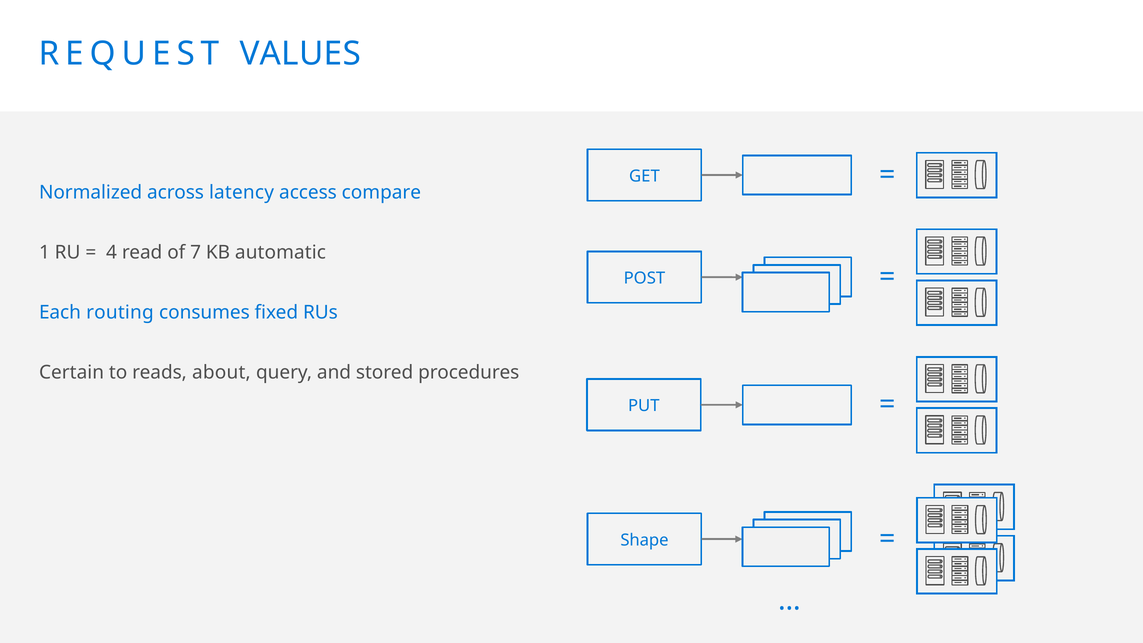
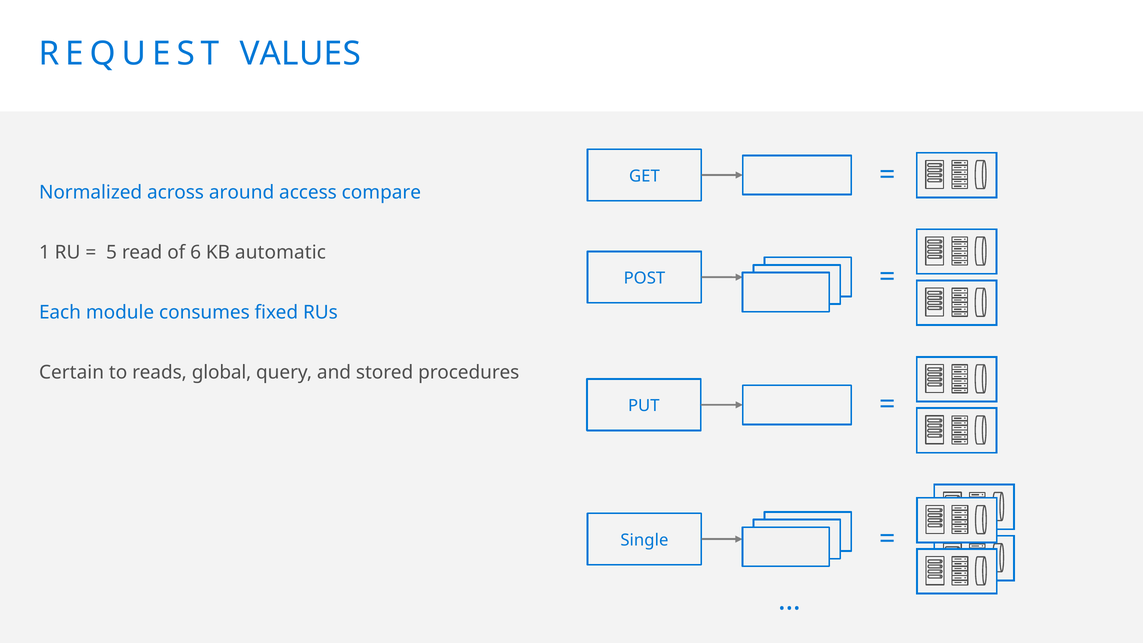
latency: latency -> around (242, 193)
4: 4 -> 5 (111, 253)
7: 7 -> 6 (196, 253)
routing: routing -> module (120, 313)
about: about -> global (222, 373)
Shape: Shape -> Single (644, 540)
